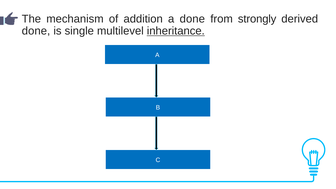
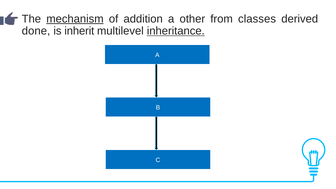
mechanism underline: none -> present (75, 19)
a done: done -> other (192, 19)
strongly: strongly -> classes (257, 19)
single: single -> inherit (79, 31)
